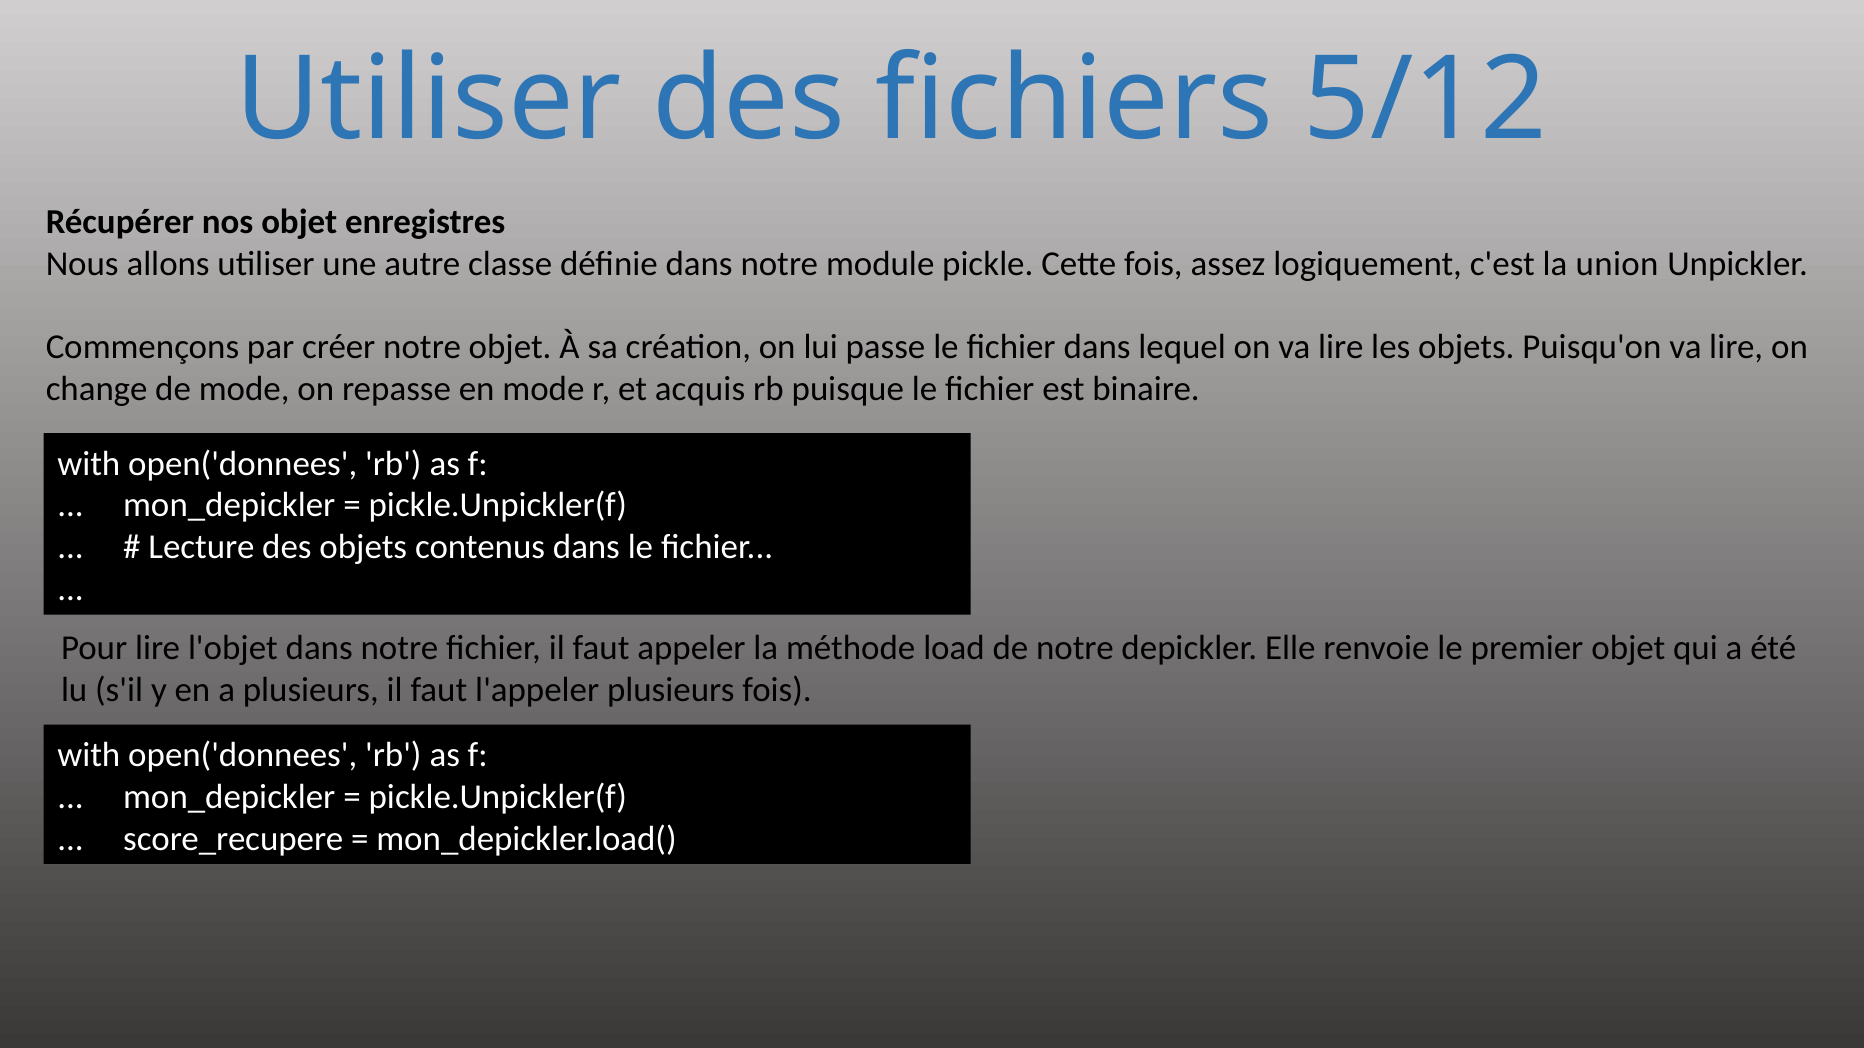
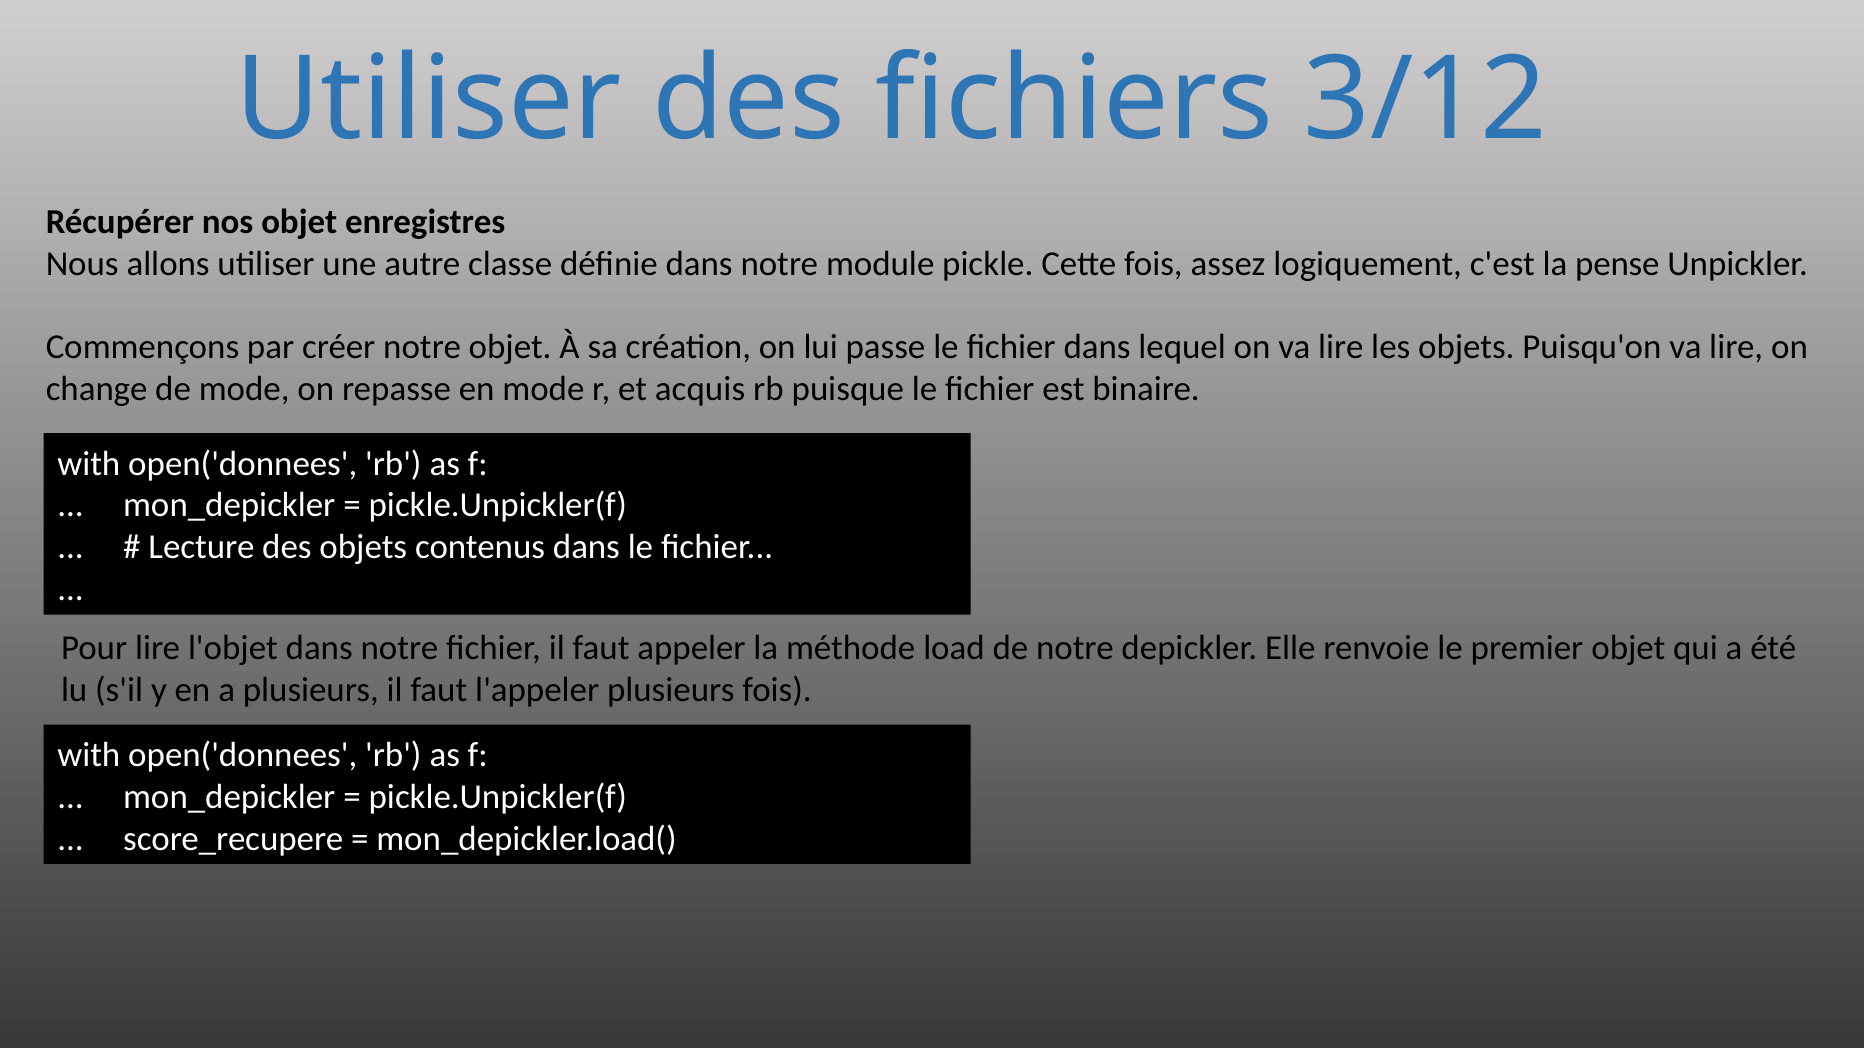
5/12: 5/12 -> 3/12 (1425, 101)
union: union -> pense (1617, 264)
